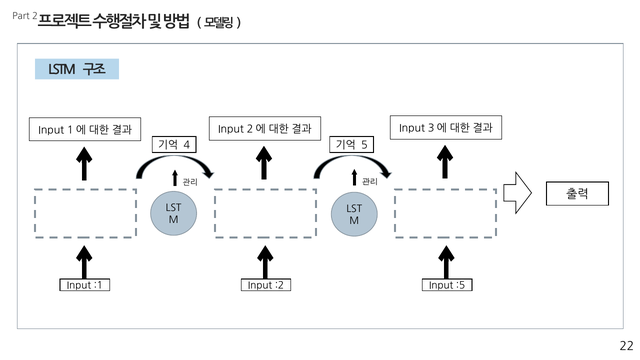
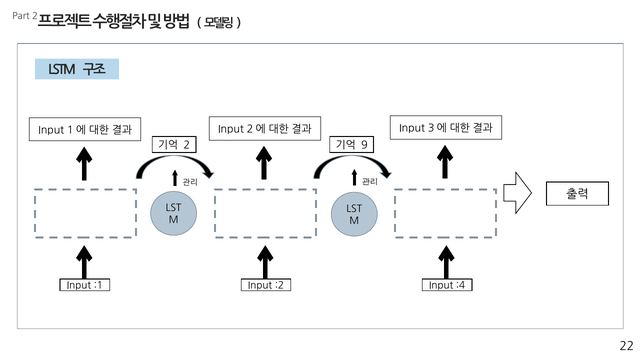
4: 4 -> 2 (187, 145)
5: 5 -> 9 (364, 145)
:5: :5 -> :4 (461, 286)
